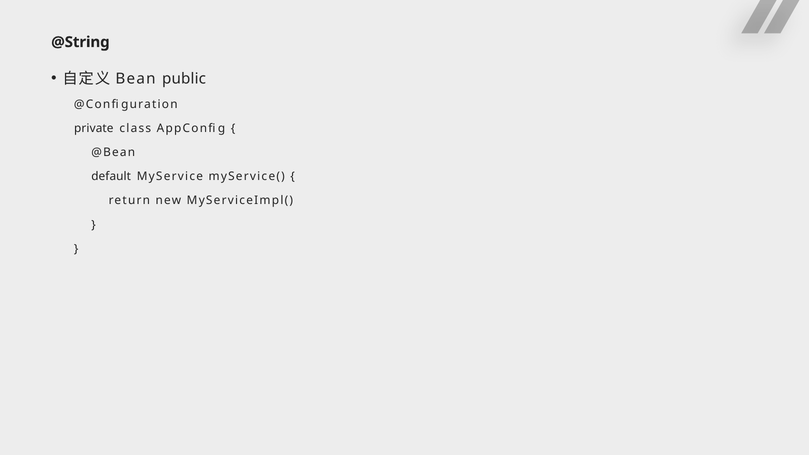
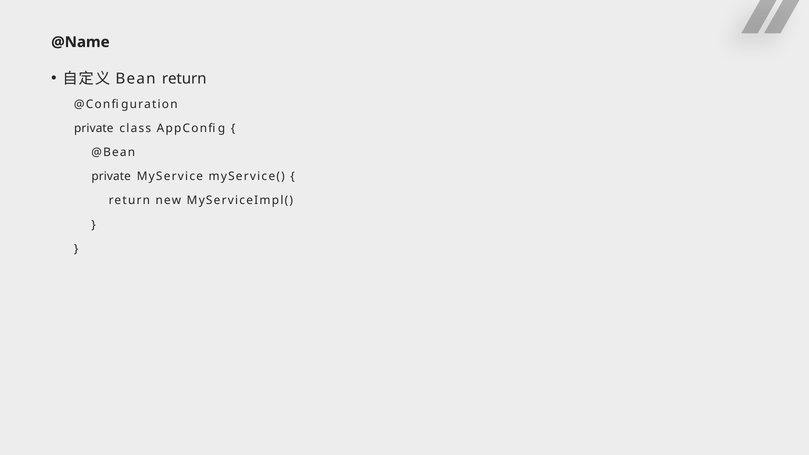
@String: @String -> @Name (80, 42)
public: public -> return (184, 79)
default: default -> private (111, 177)
